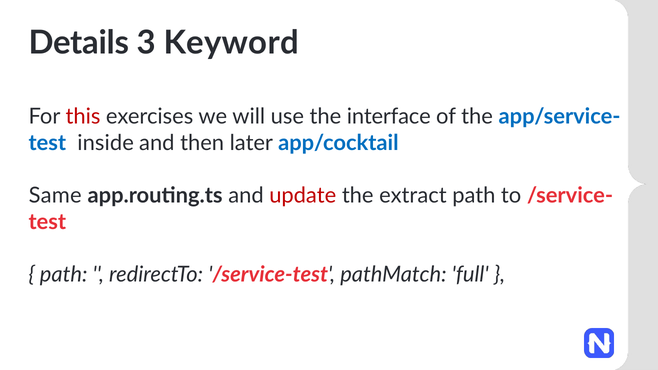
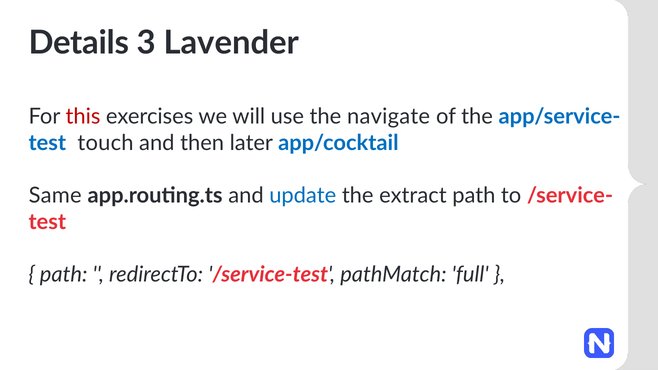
Keyword: Keyword -> Lavender (231, 43)
interface: interface -> navigate (389, 117)
inside: inside -> touch (106, 143)
update colour: red -> blue (303, 196)
